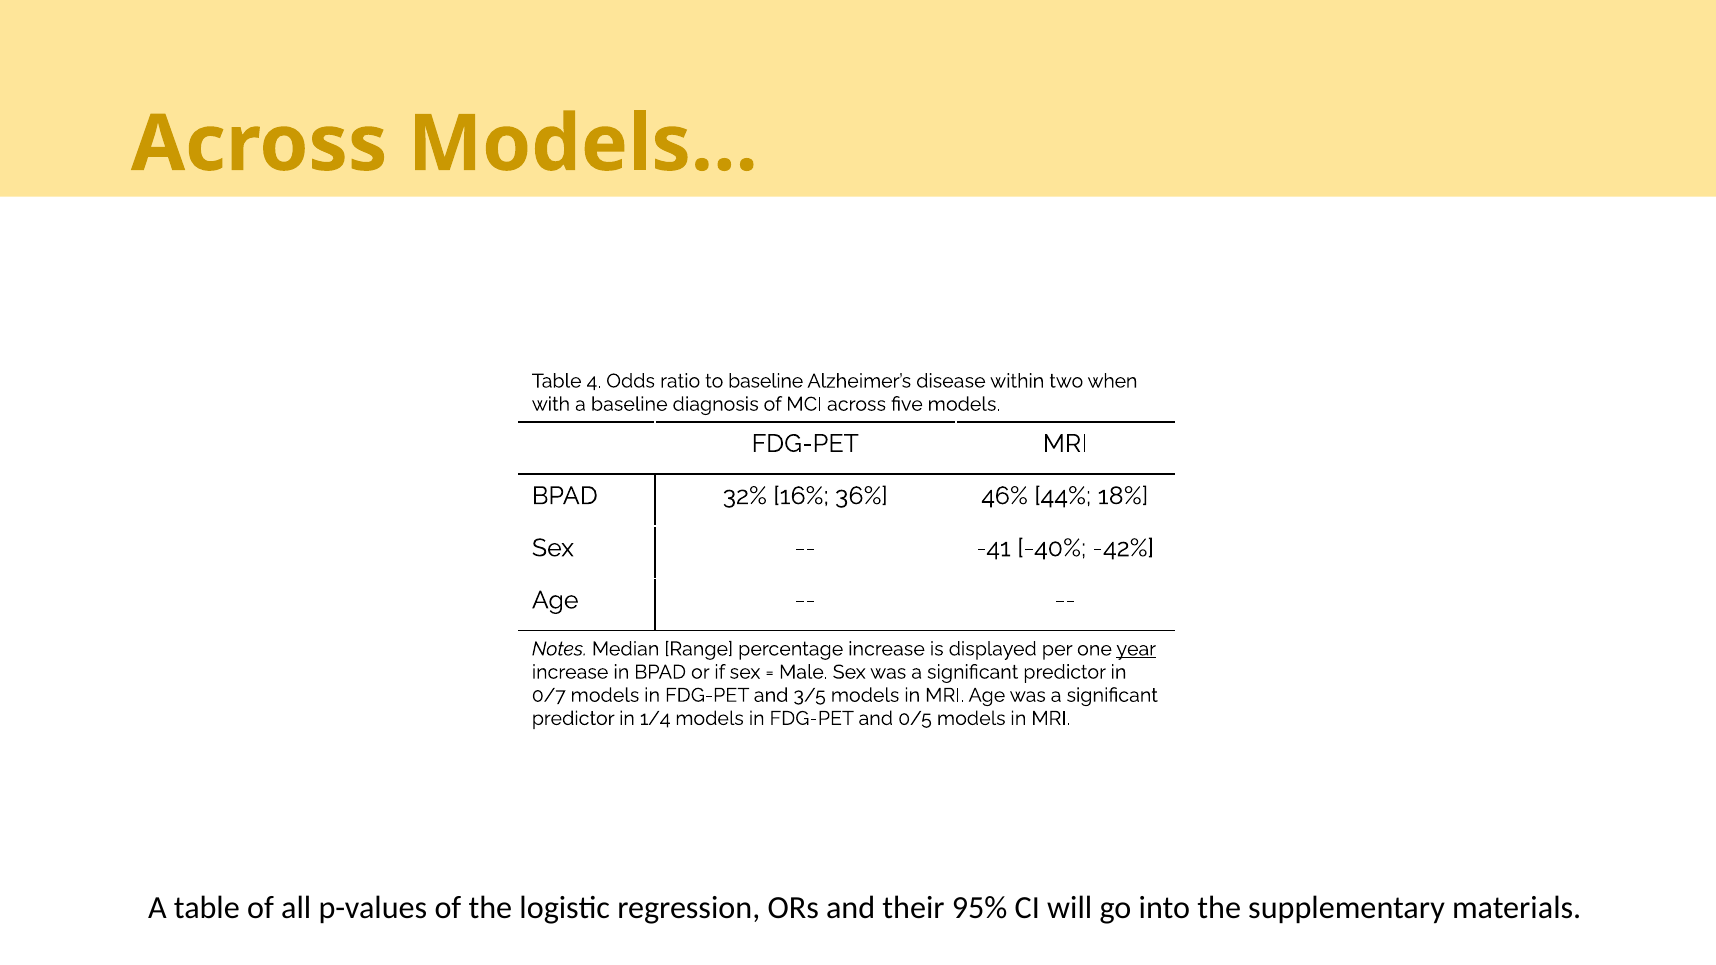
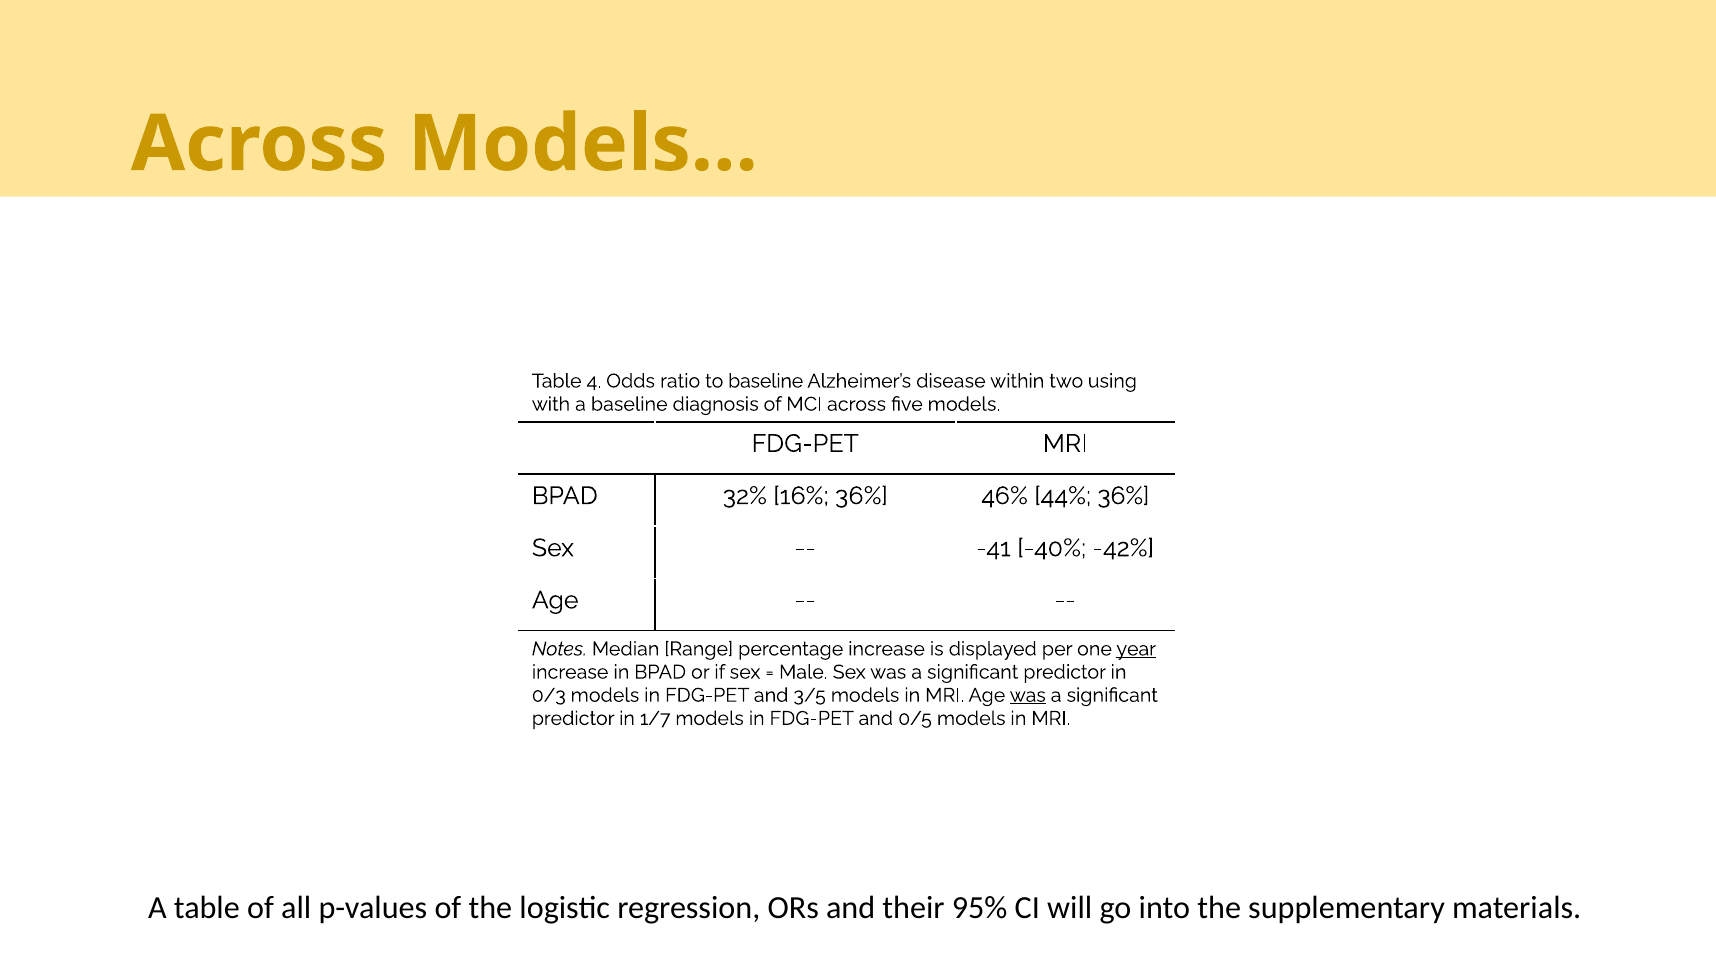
when: when -> using (1112, 381)
44% 18%: 18% -> 36% (1123, 496)
0/7: 0/7 -> 0/3 (549, 695)
was underline: none -> present (1028, 695)
1/4: 1/4 -> 1/7 (655, 719)
